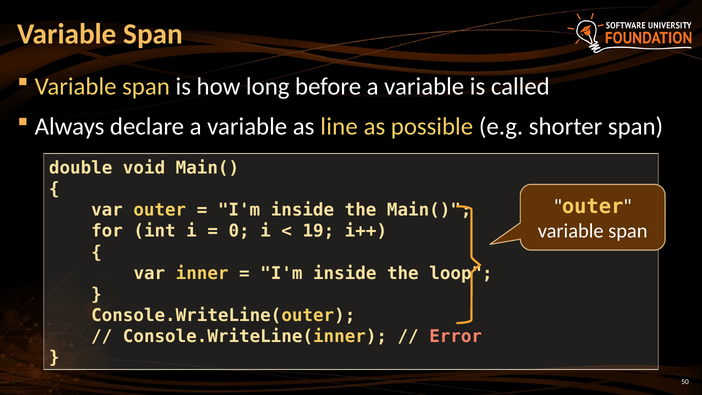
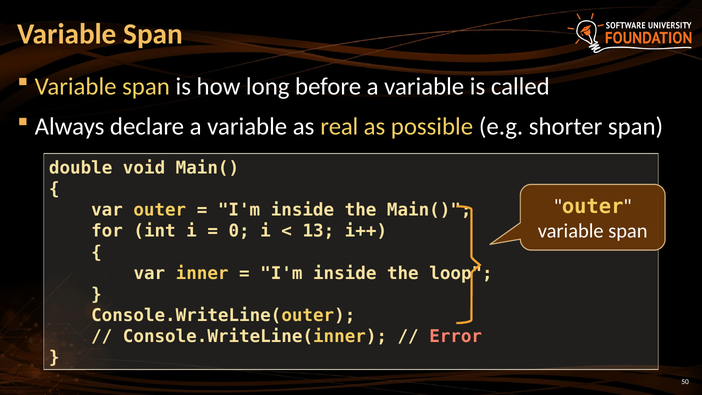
line: line -> real (339, 127)
19: 19 -> 13 (318, 231)
